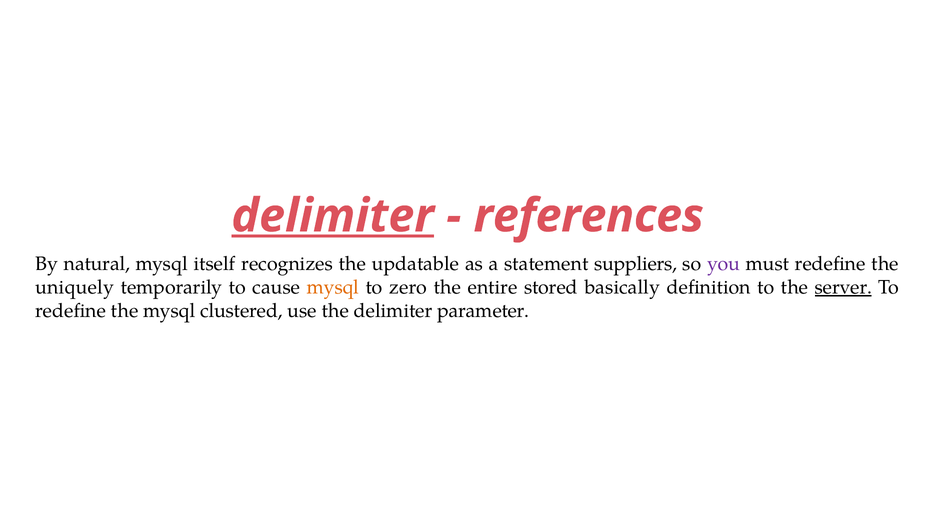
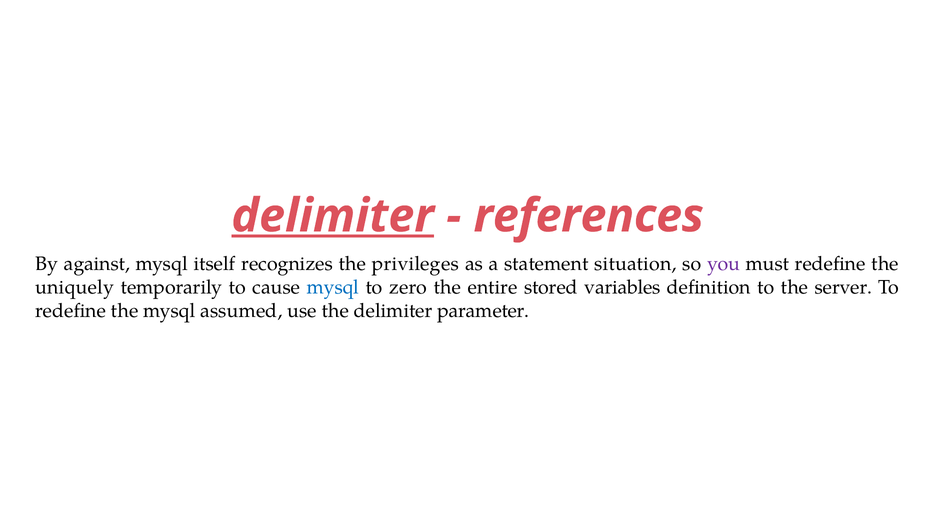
natural: natural -> against (97, 264)
updatable: updatable -> privileges (415, 264)
suppliers: suppliers -> situation (635, 264)
mysql colour: orange -> blue (333, 287)
basically: basically -> variables (622, 287)
server underline: present -> none (843, 287)
clustered: clustered -> assumed (241, 311)
